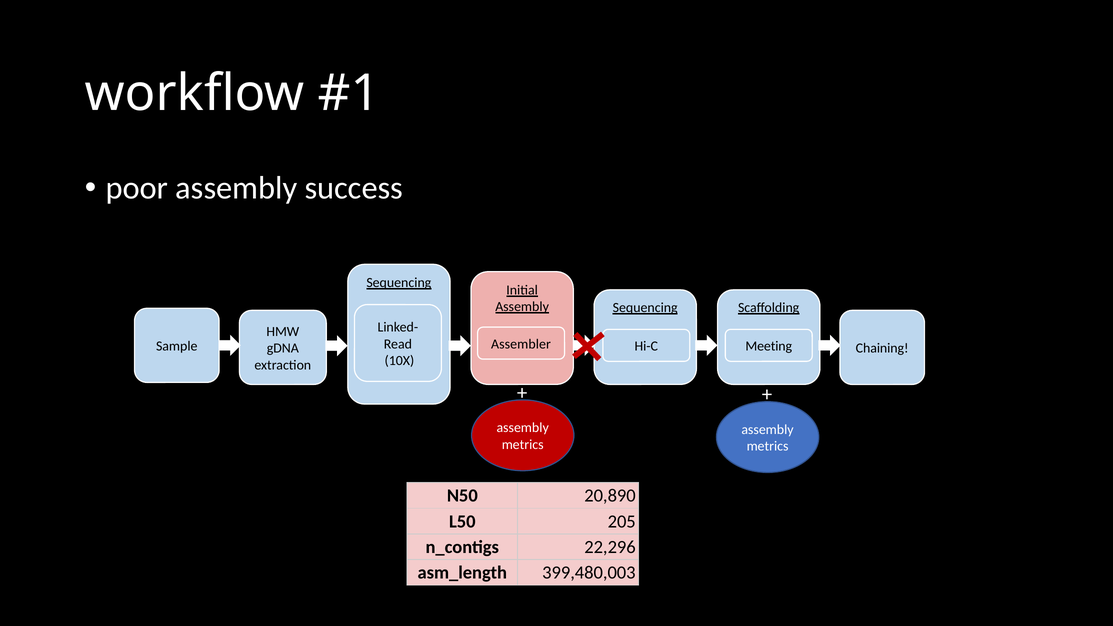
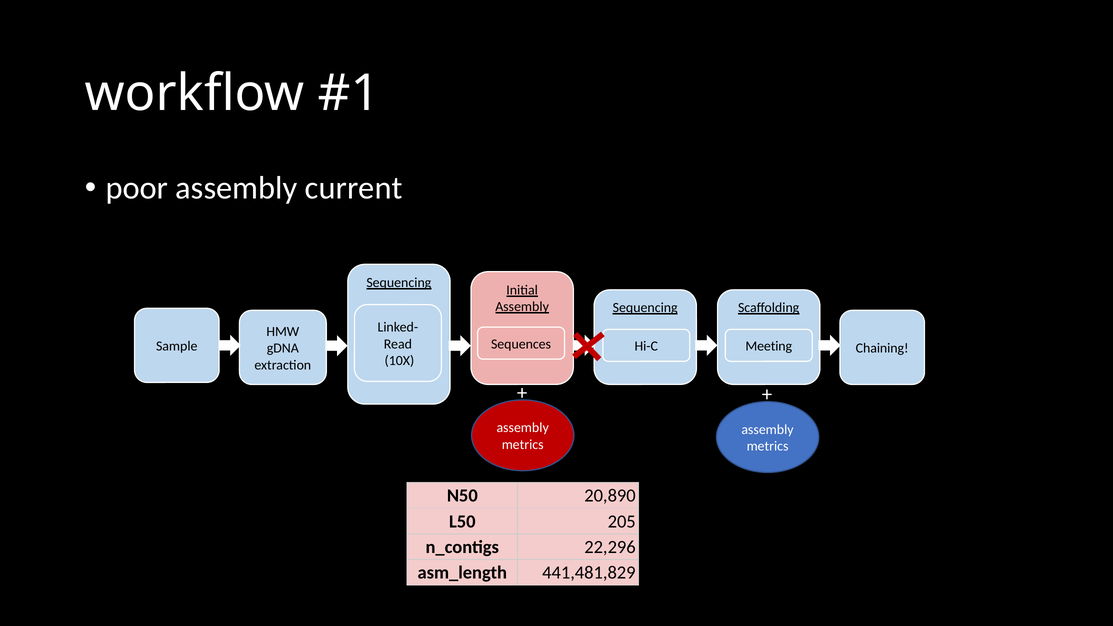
success: success -> current (354, 188)
Assembler: Assembler -> Sequences (521, 344)
399,480,003: 399,480,003 -> 441,481,829 (589, 573)
